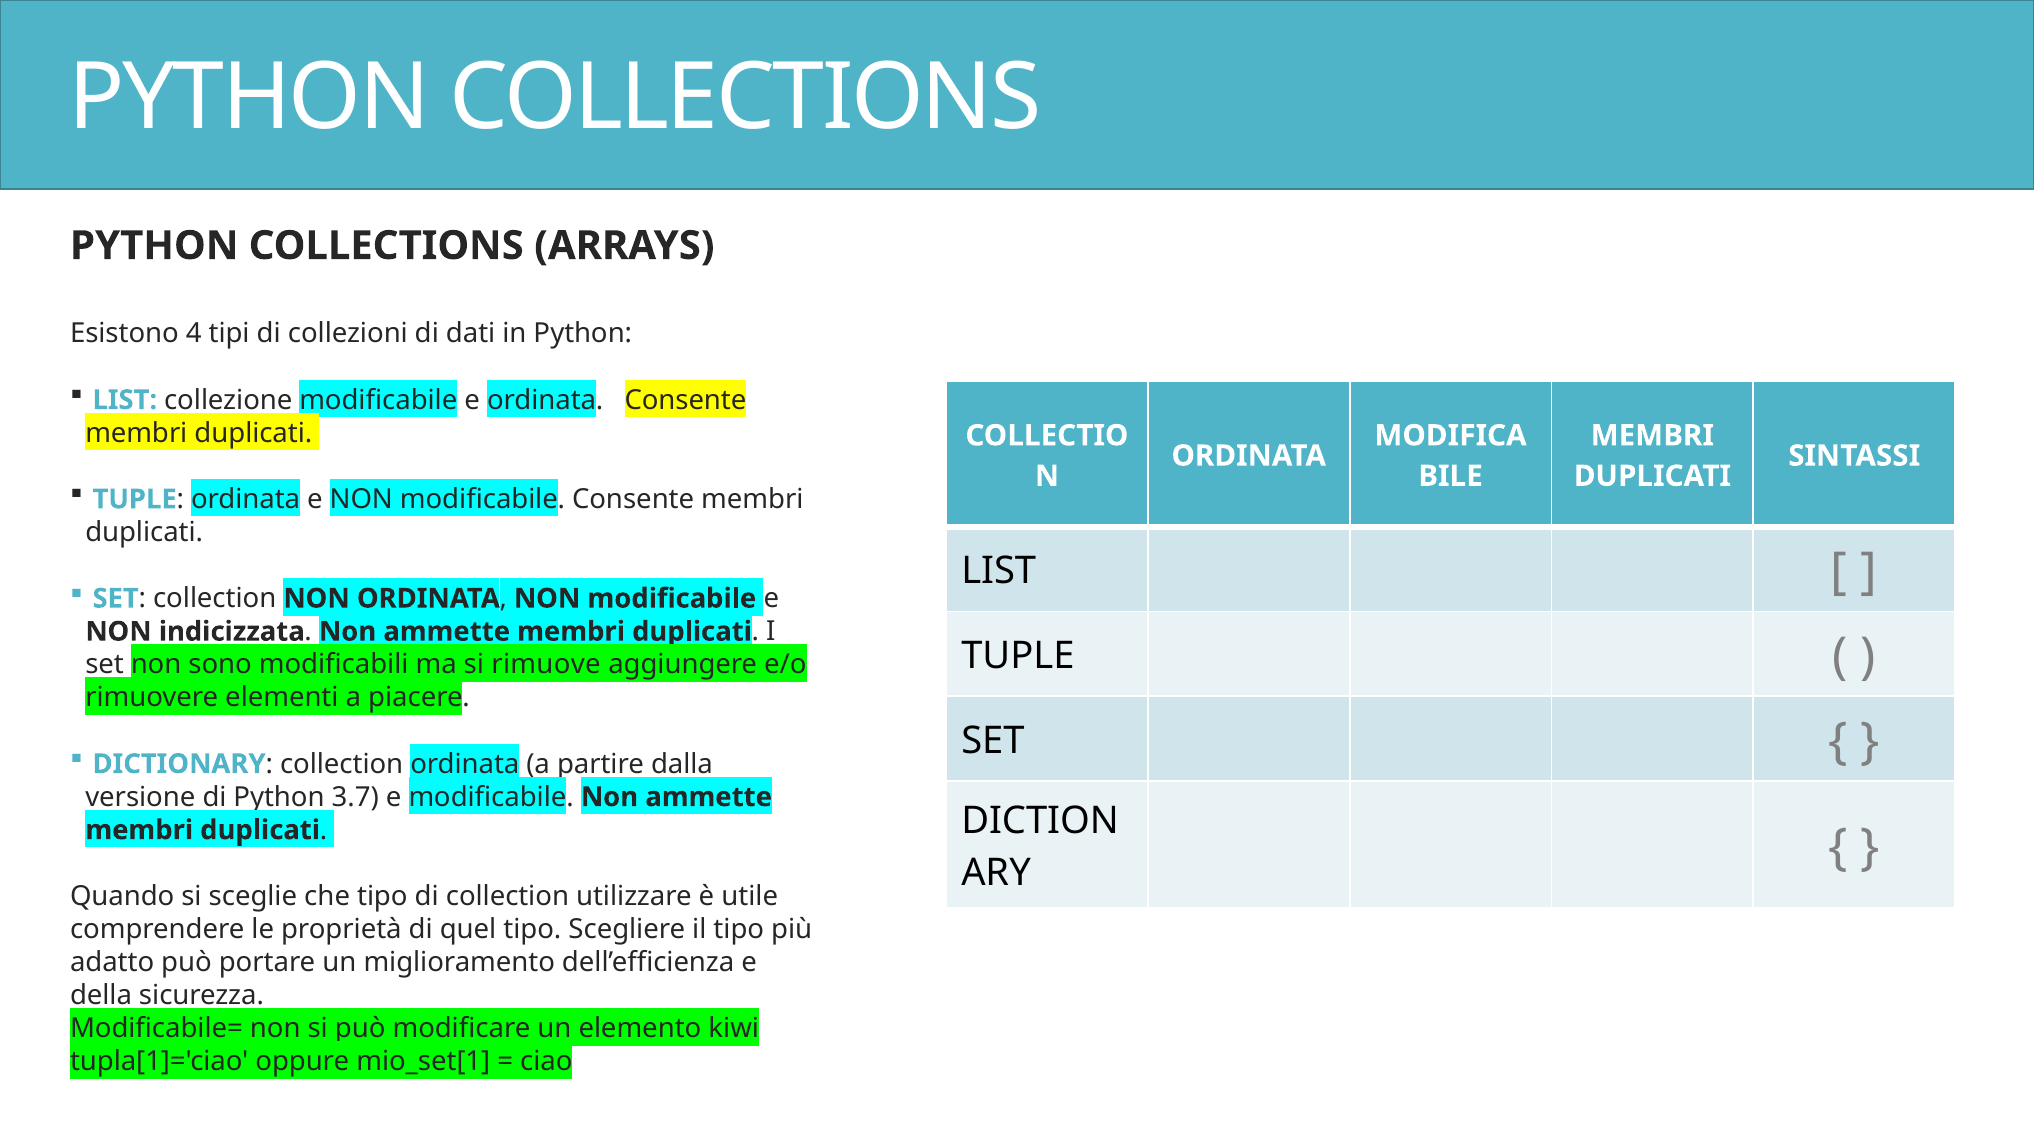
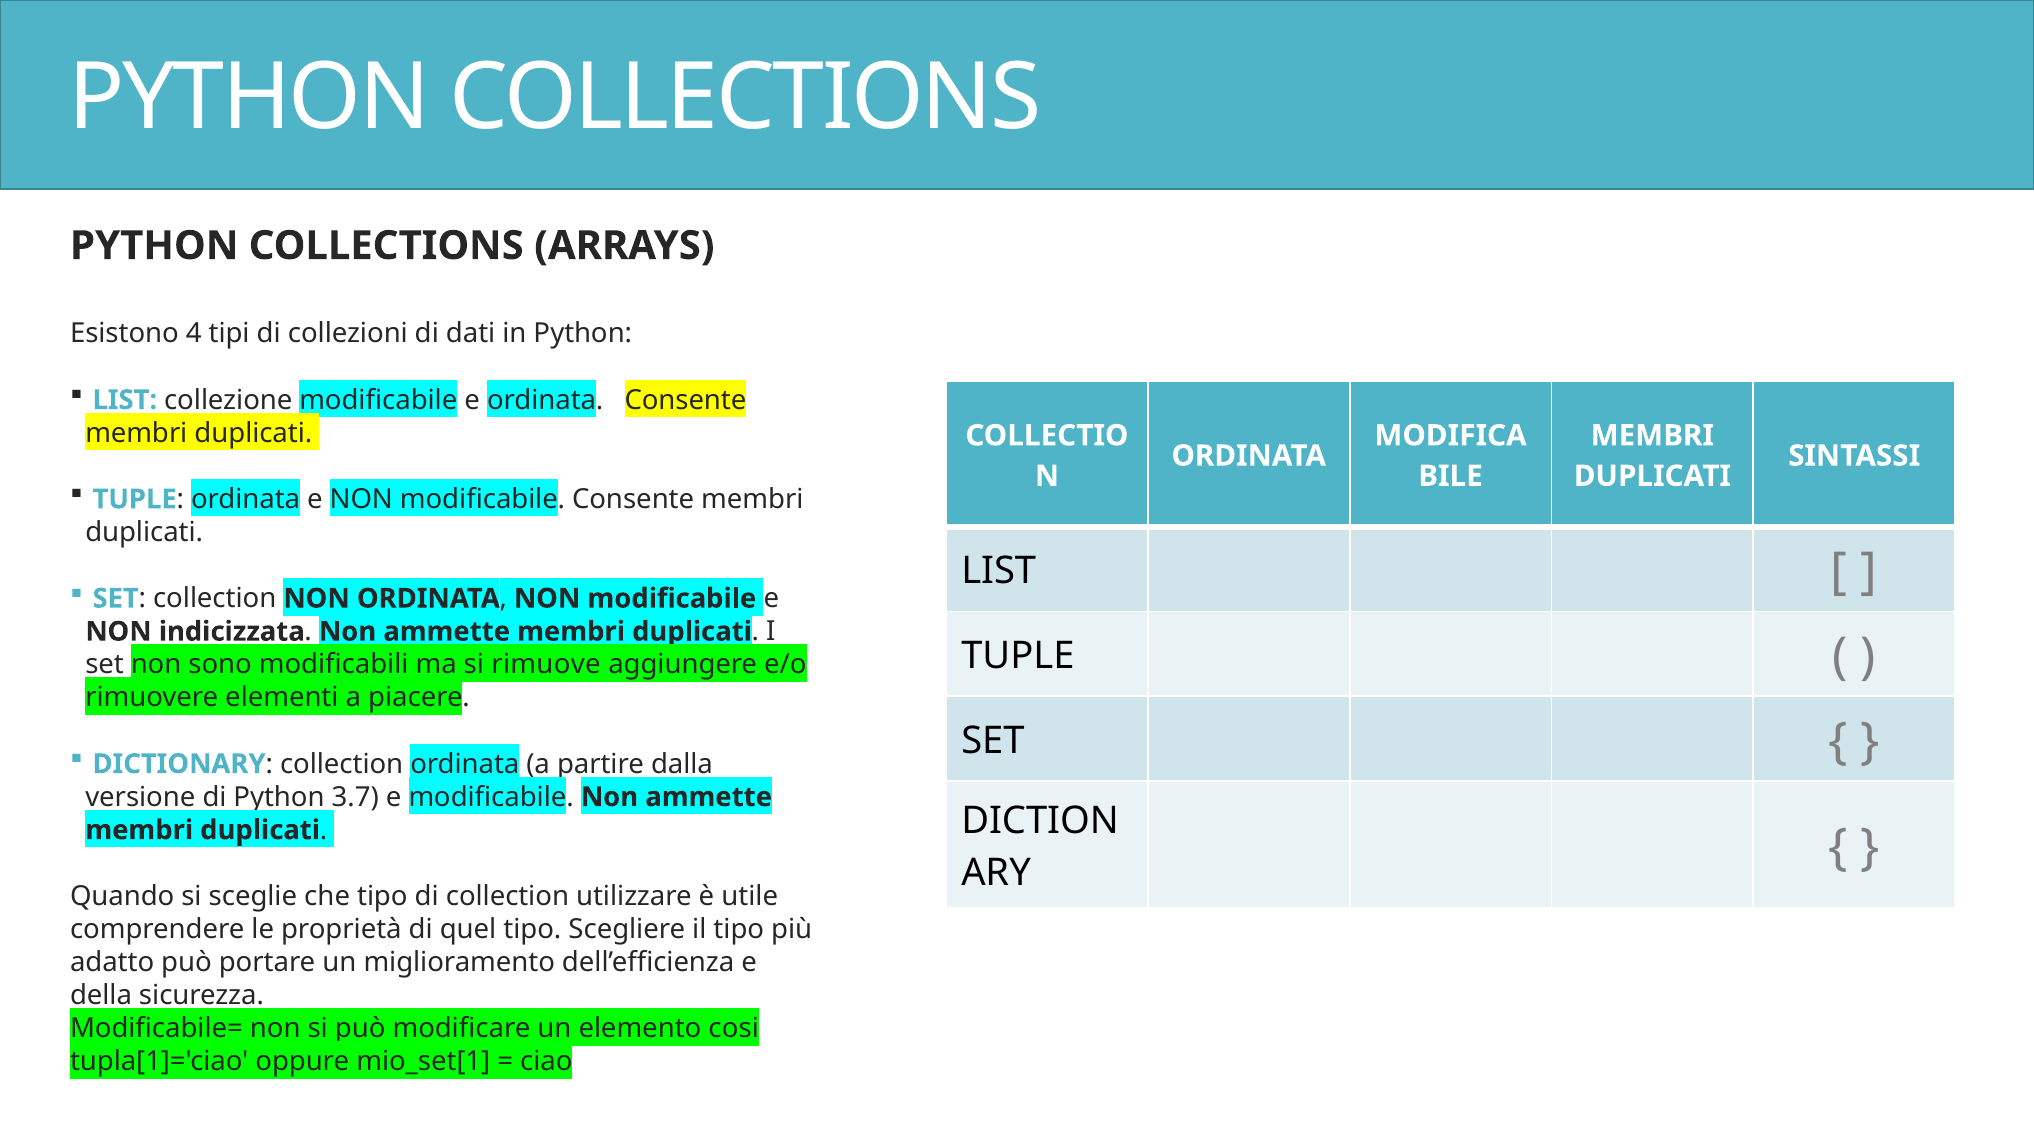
kiwi: kiwi -> cosi (734, 1029)
